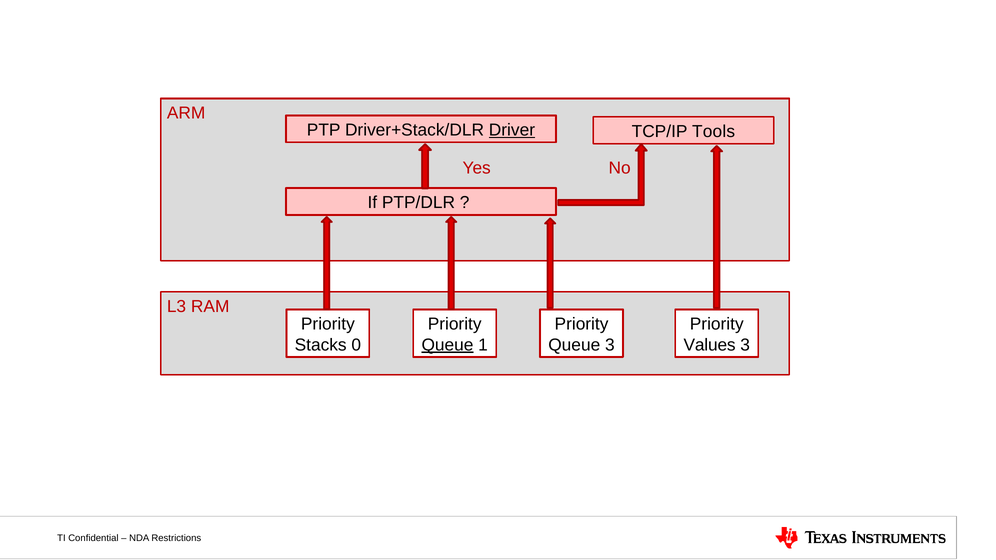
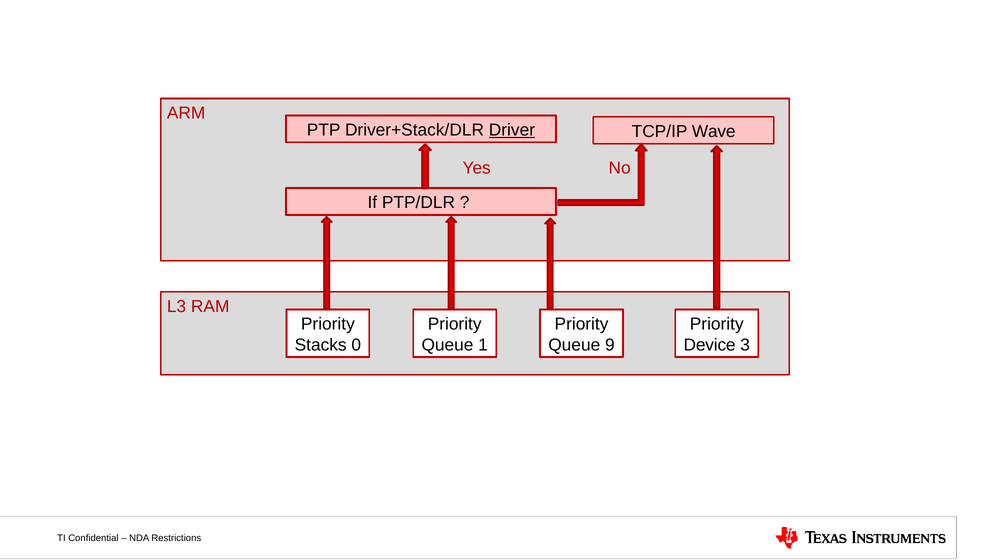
Tools: Tools -> Wave (714, 132)
Queue underline: present -> none (447, 345)
Queue 3: 3 -> 9 (610, 345)
Values: Values -> Device (710, 345)
